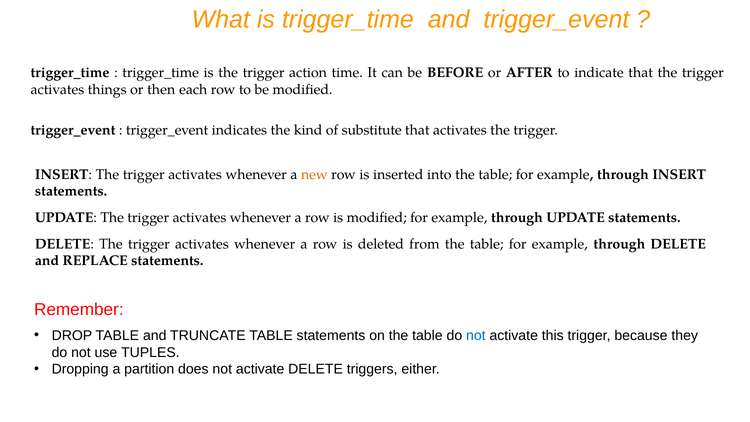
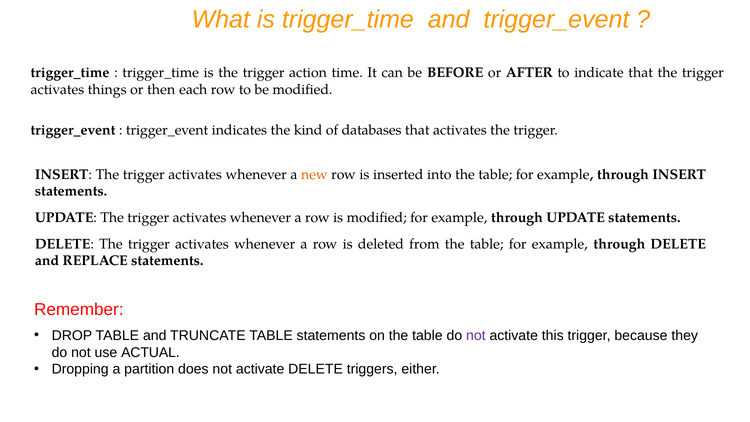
substitute: substitute -> databases (372, 130)
not colour: blue -> purple (476, 335)
TUPLES: TUPLES -> ACTUAL (150, 352)
